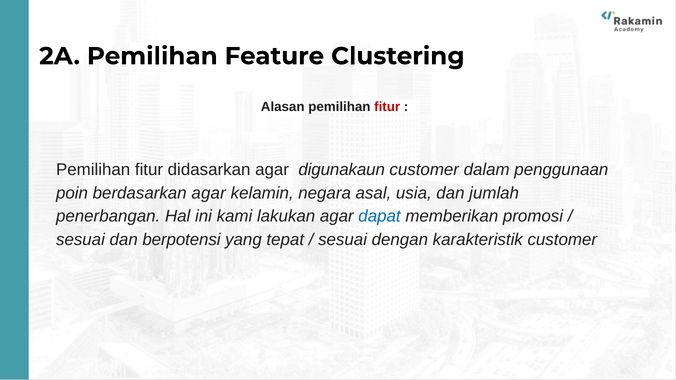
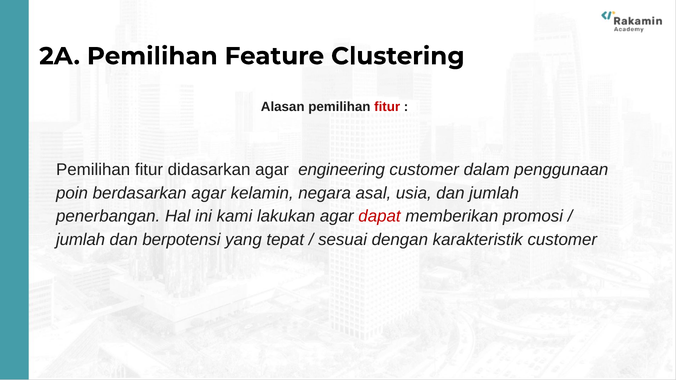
digunakaun: digunakaun -> engineering (342, 170)
dapat colour: blue -> red (380, 217)
sesuai: sesuai -> jumlah (81, 240)
